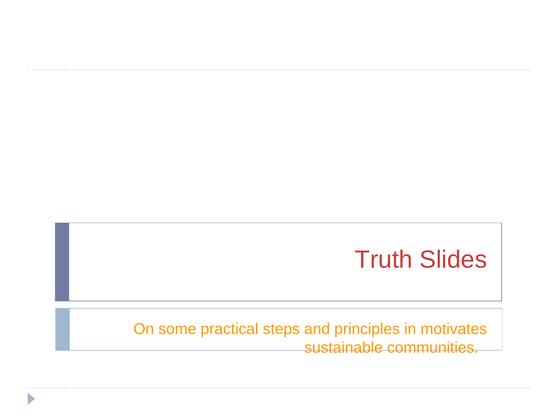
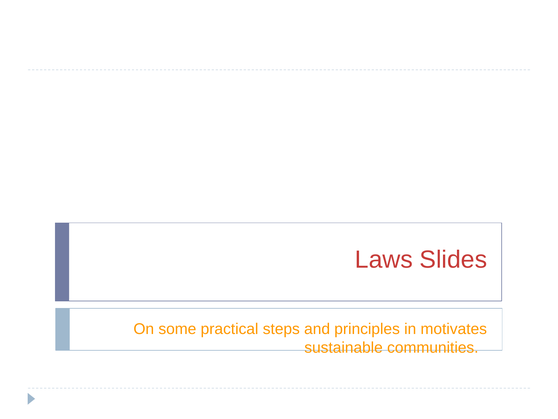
Truth: Truth -> Laws (384, 259)
